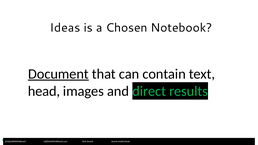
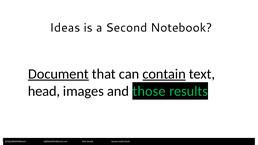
Chosen: Chosen -> Second (126, 28)
contain underline: none -> present (164, 74)
direct: direct -> those (149, 91)
